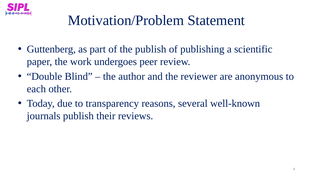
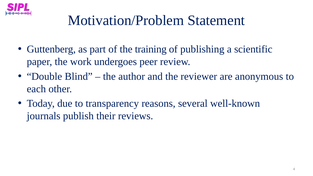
the publish: publish -> training (151, 49)
